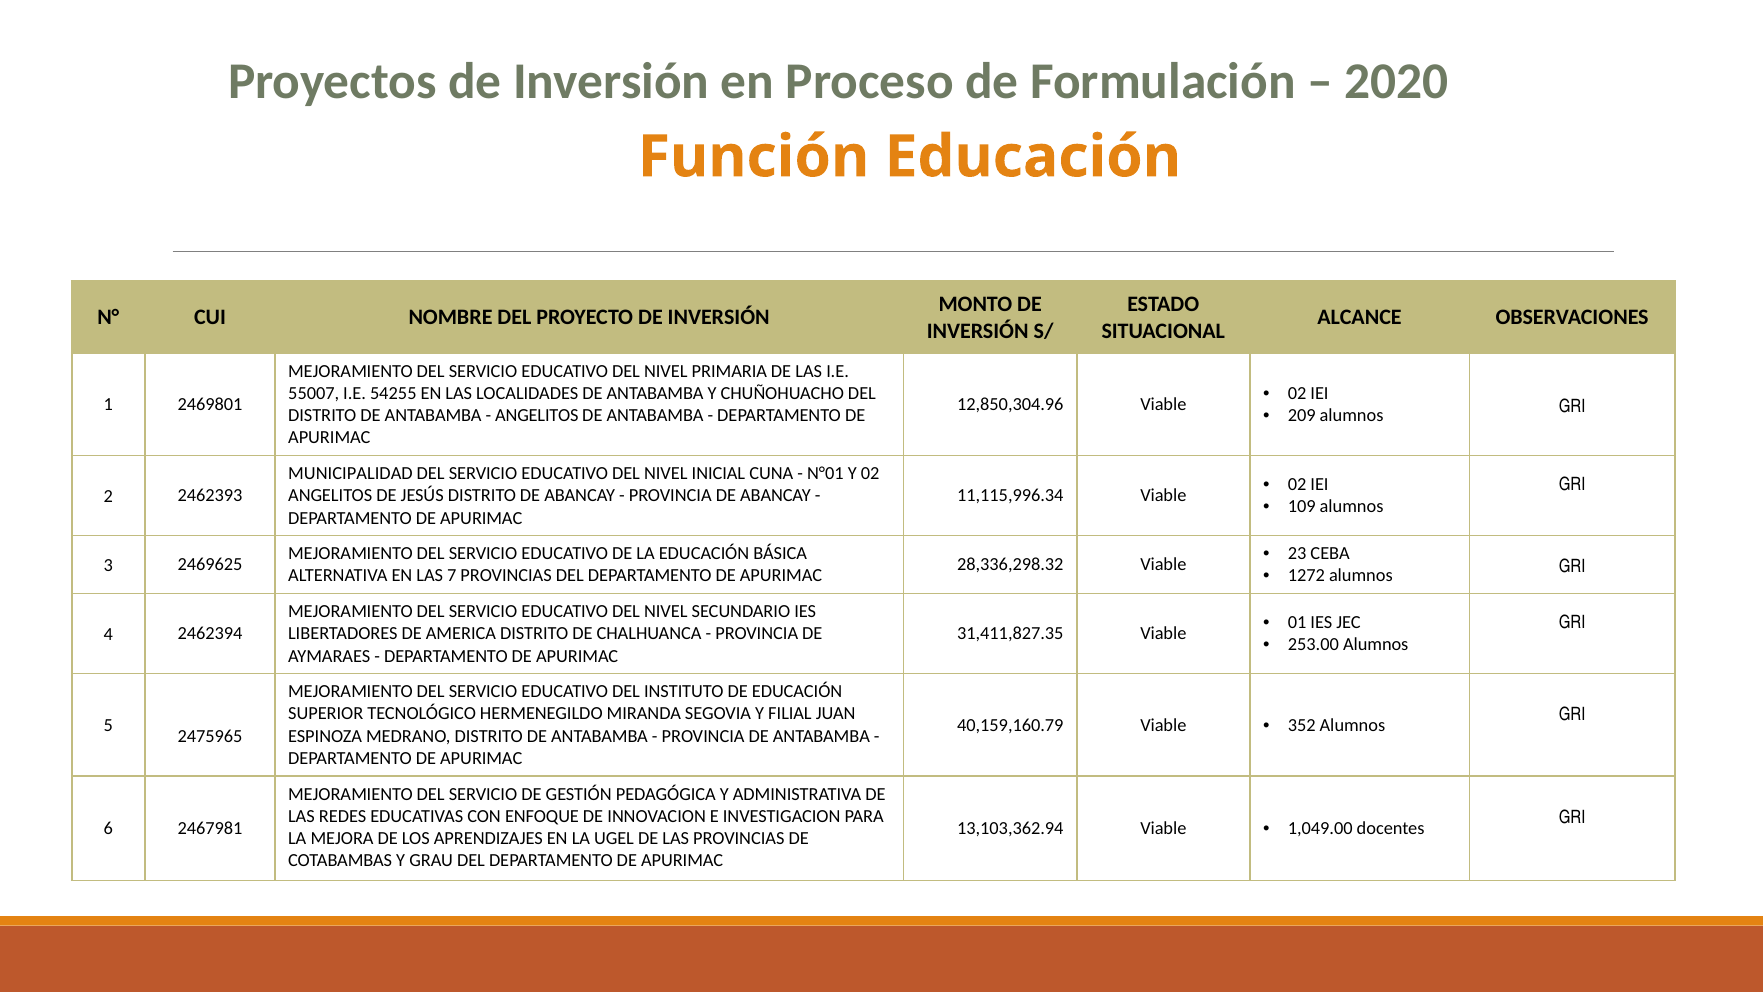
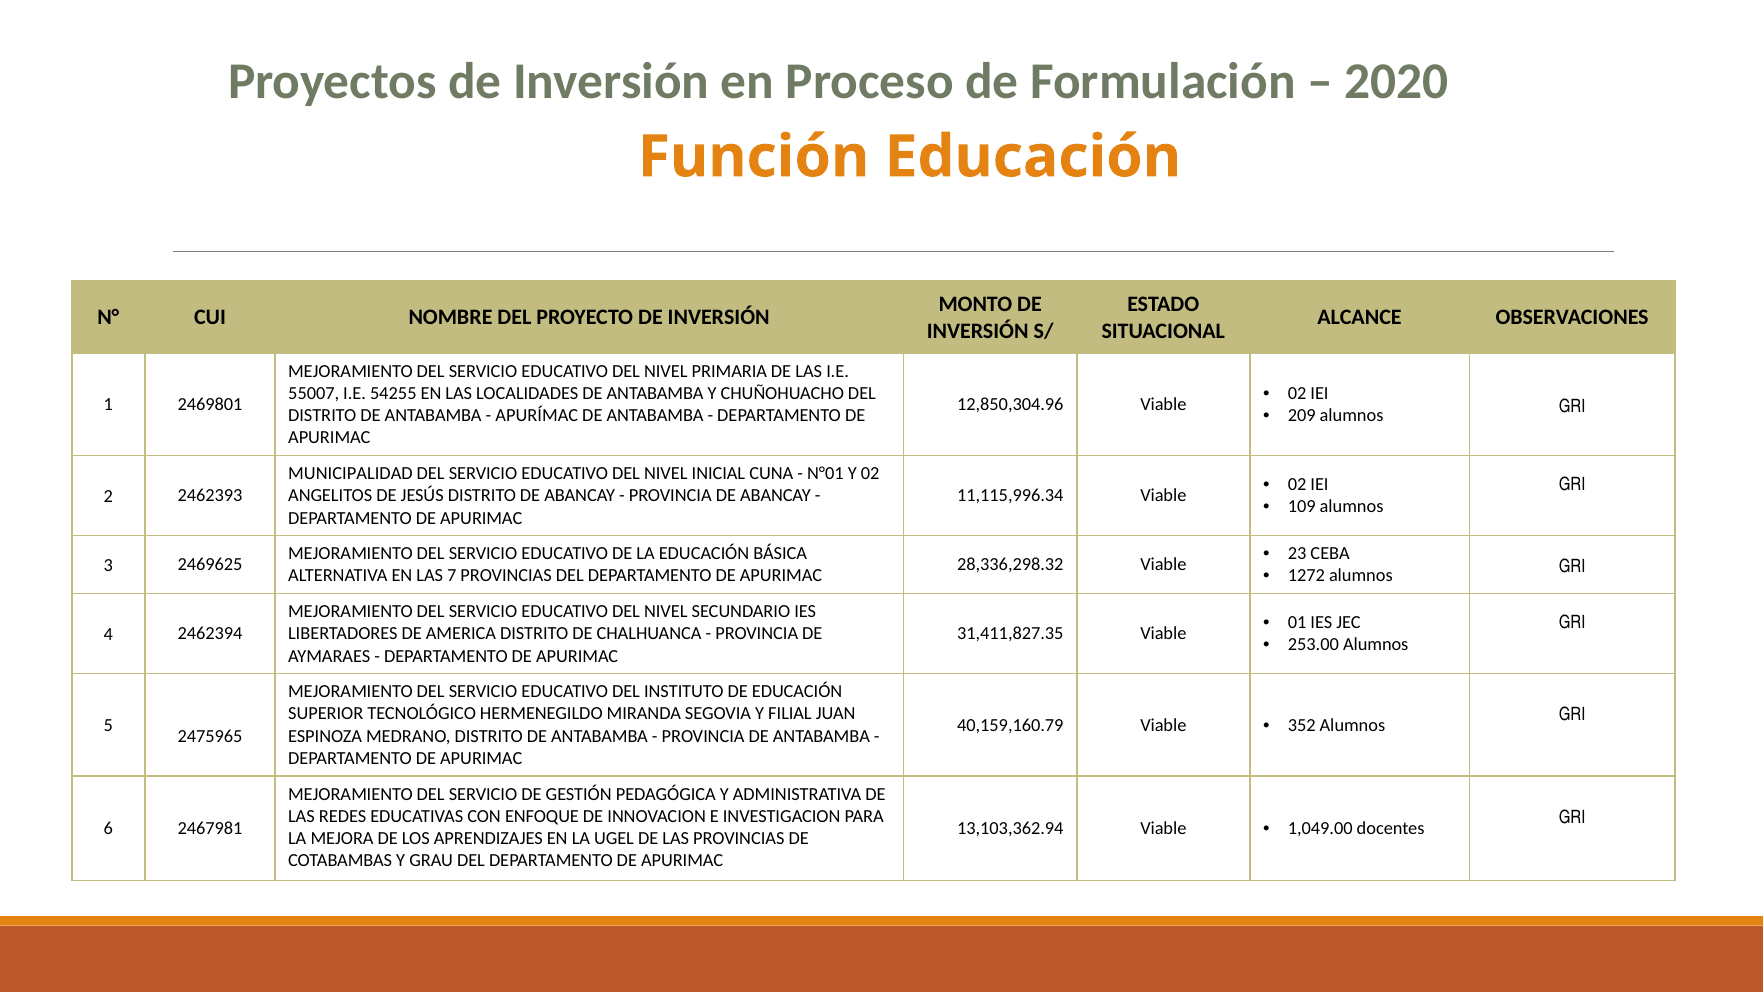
ANGELITOS: ANGELITOS -> APURÍMAC (537, 415)
